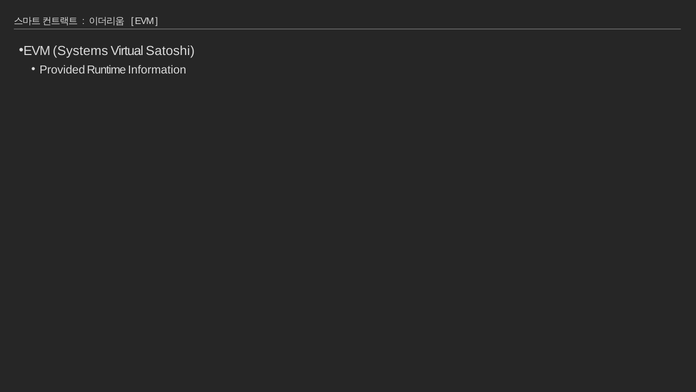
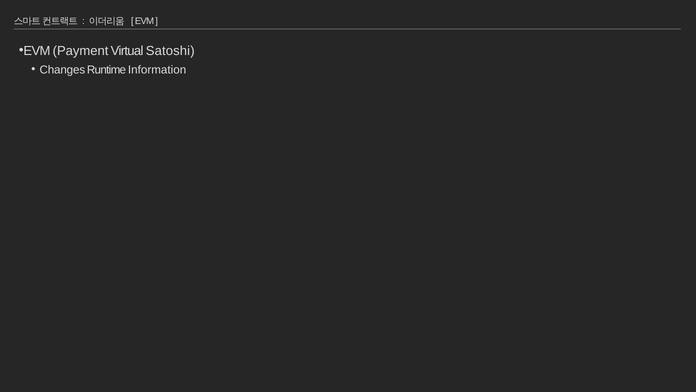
Systems: Systems -> Payment (81, 51)
Provided: Provided -> Changes (62, 70)
